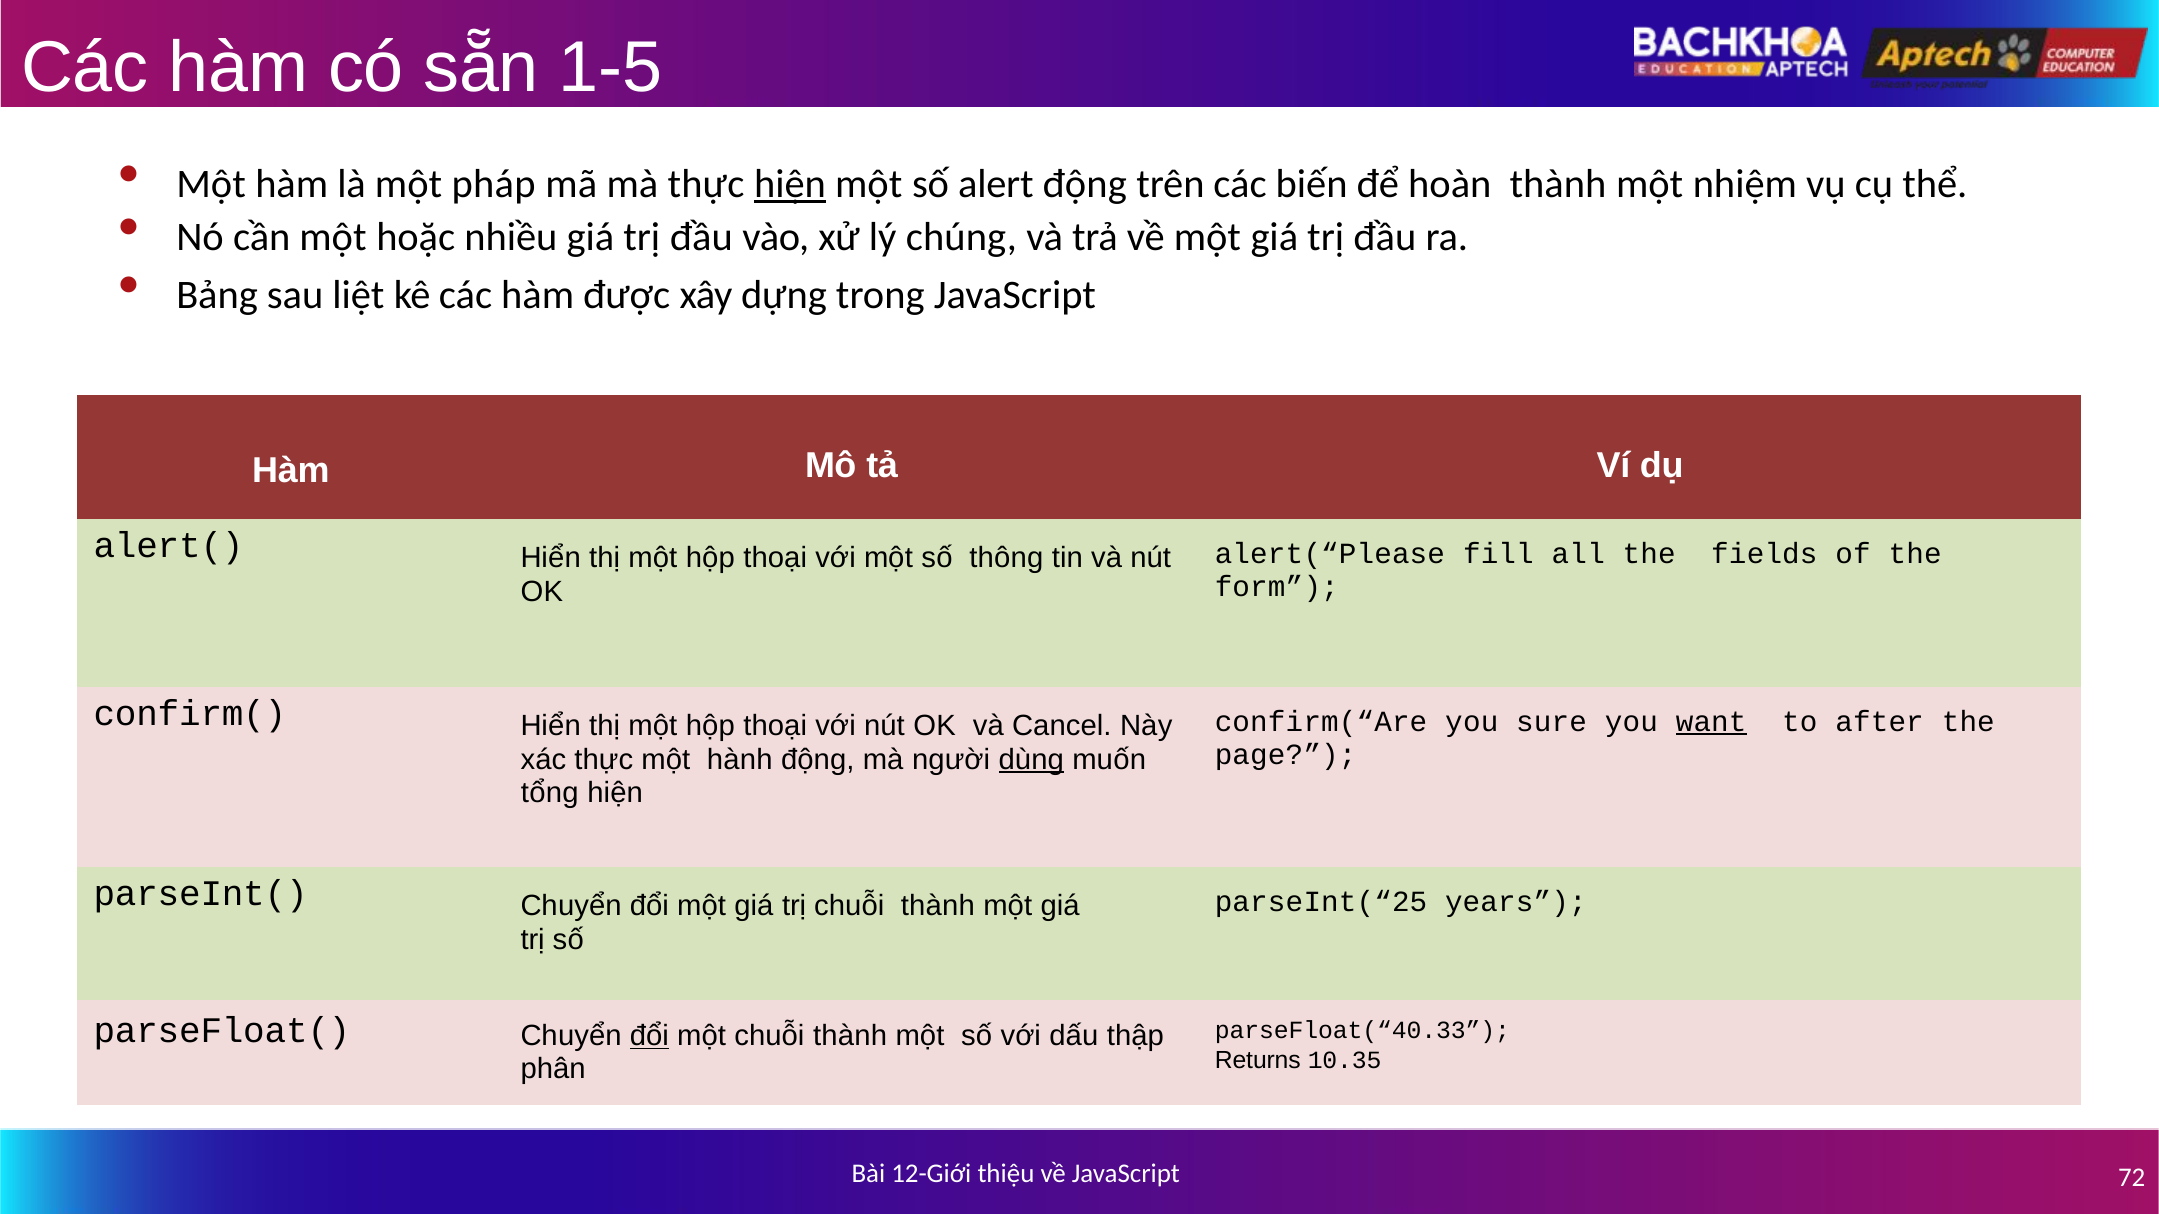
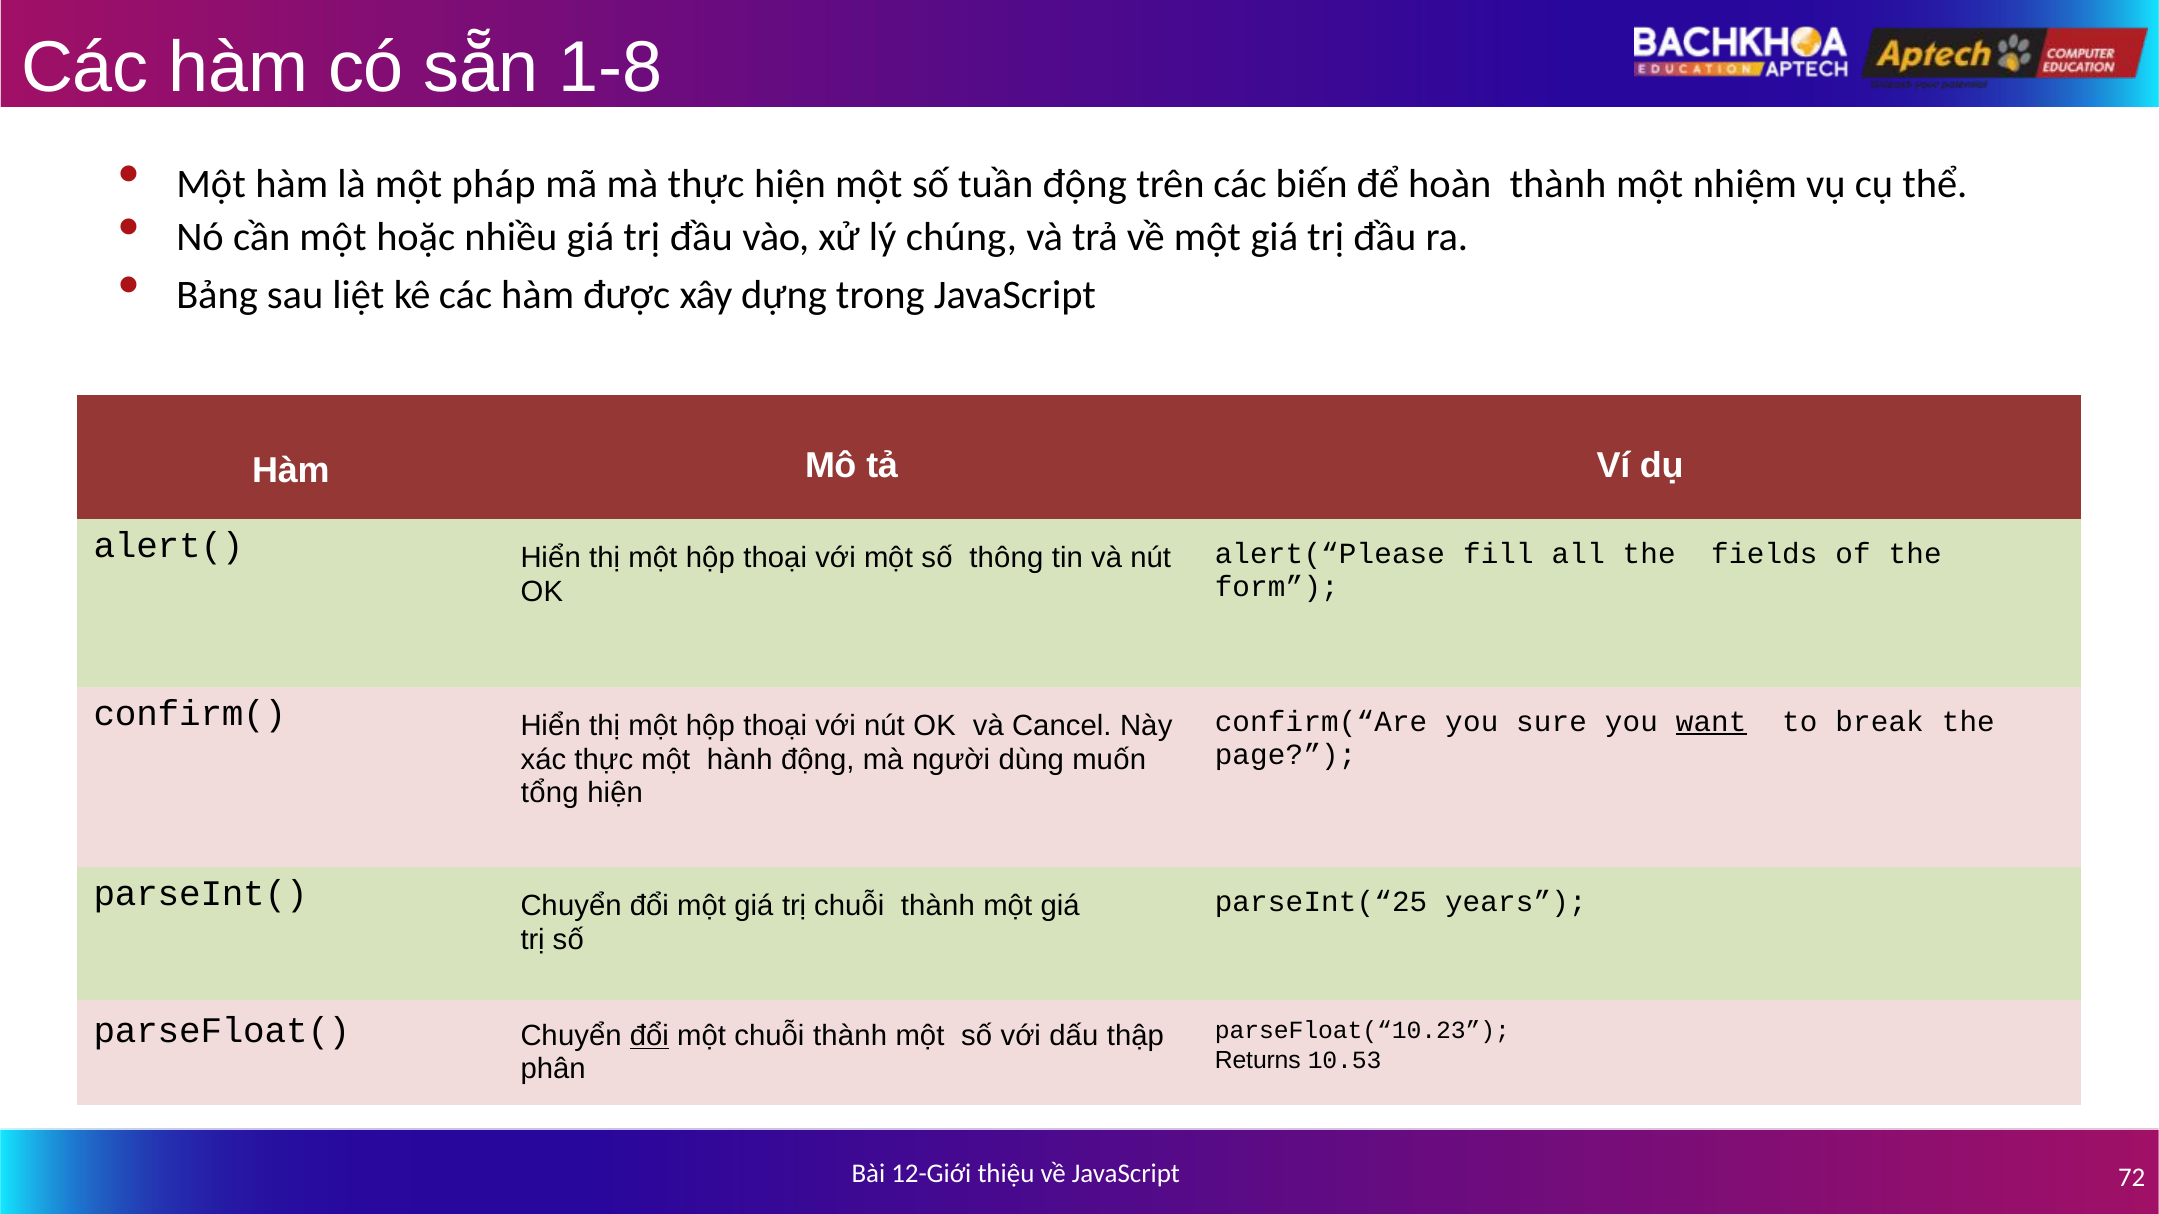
1-5: 1-5 -> 1-8 (611, 68)
hiện underline: present -> none (790, 184)
alert: alert -> tuần (996, 184)
after: after -> break (1880, 722)
dùng underline: present -> none (1031, 760)
parseFloat(“40.33: parseFloat(“40.33 -> parseFloat(“10.23 (1362, 1031)
10.35: 10.35 -> 10.53 (1345, 1061)
